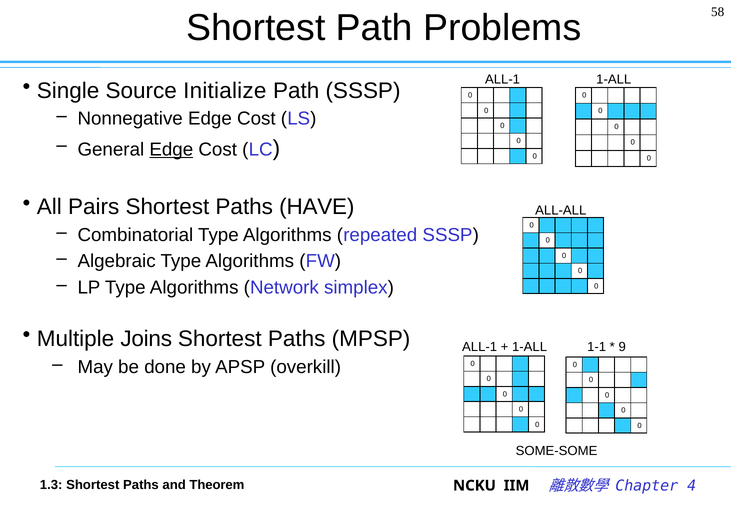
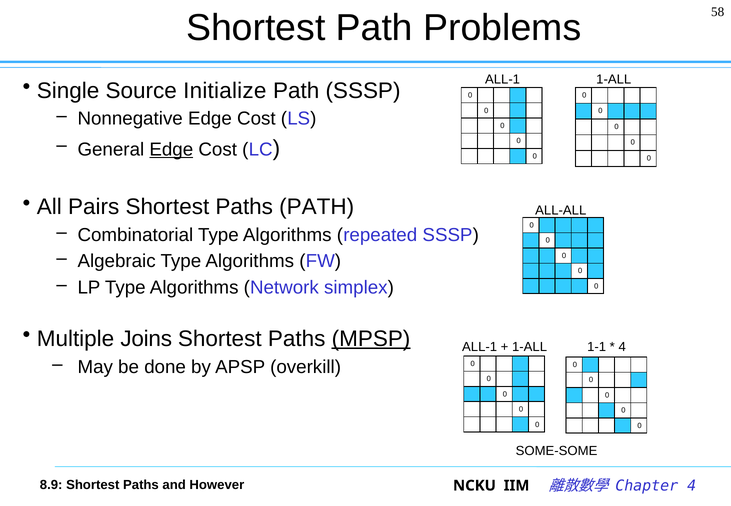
Paths HAVE: HAVE -> PATH (317, 207)
MPSP underline: none -> present (371, 339)
9: 9 -> 4 (622, 347)
1.3: 1.3 -> 8.9 (51, 485)
Theorem: Theorem -> However (217, 485)
